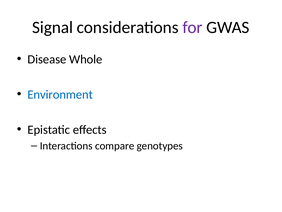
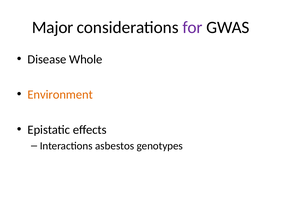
Signal: Signal -> Major (53, 27)
Environment colour: blue -> orange (60, 94)
compare: compare -> asbestos (115, 146)
